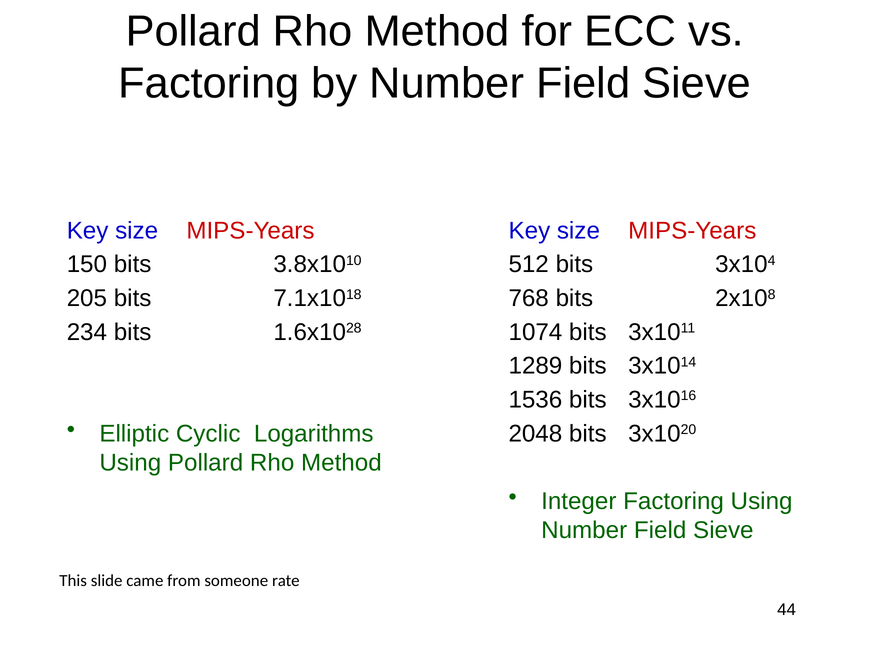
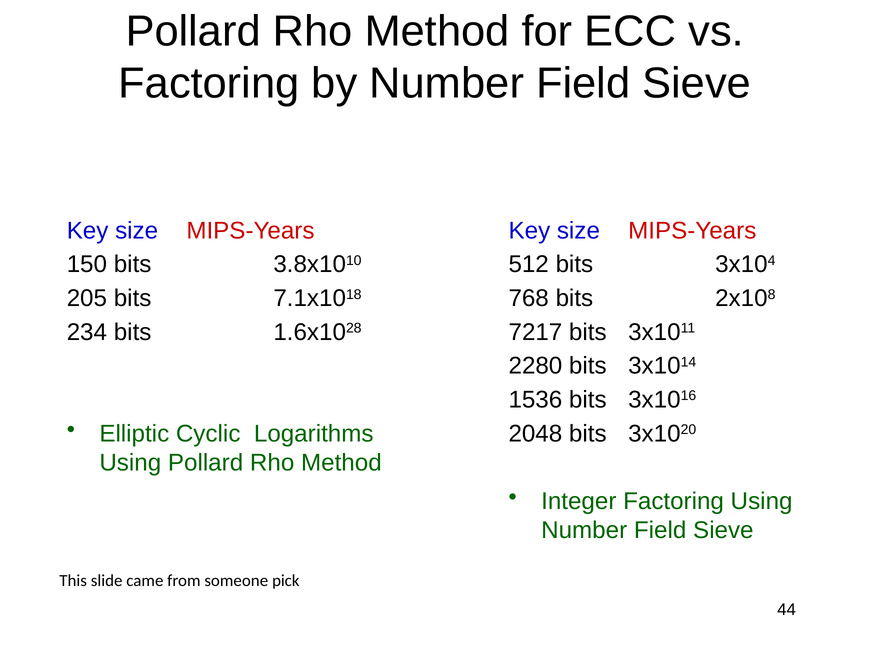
1074: 1074 -> 7217 (535, 332)
1289: 1289 -> 2280 (535, 366)
rate: rate -> pick (286, 581)
